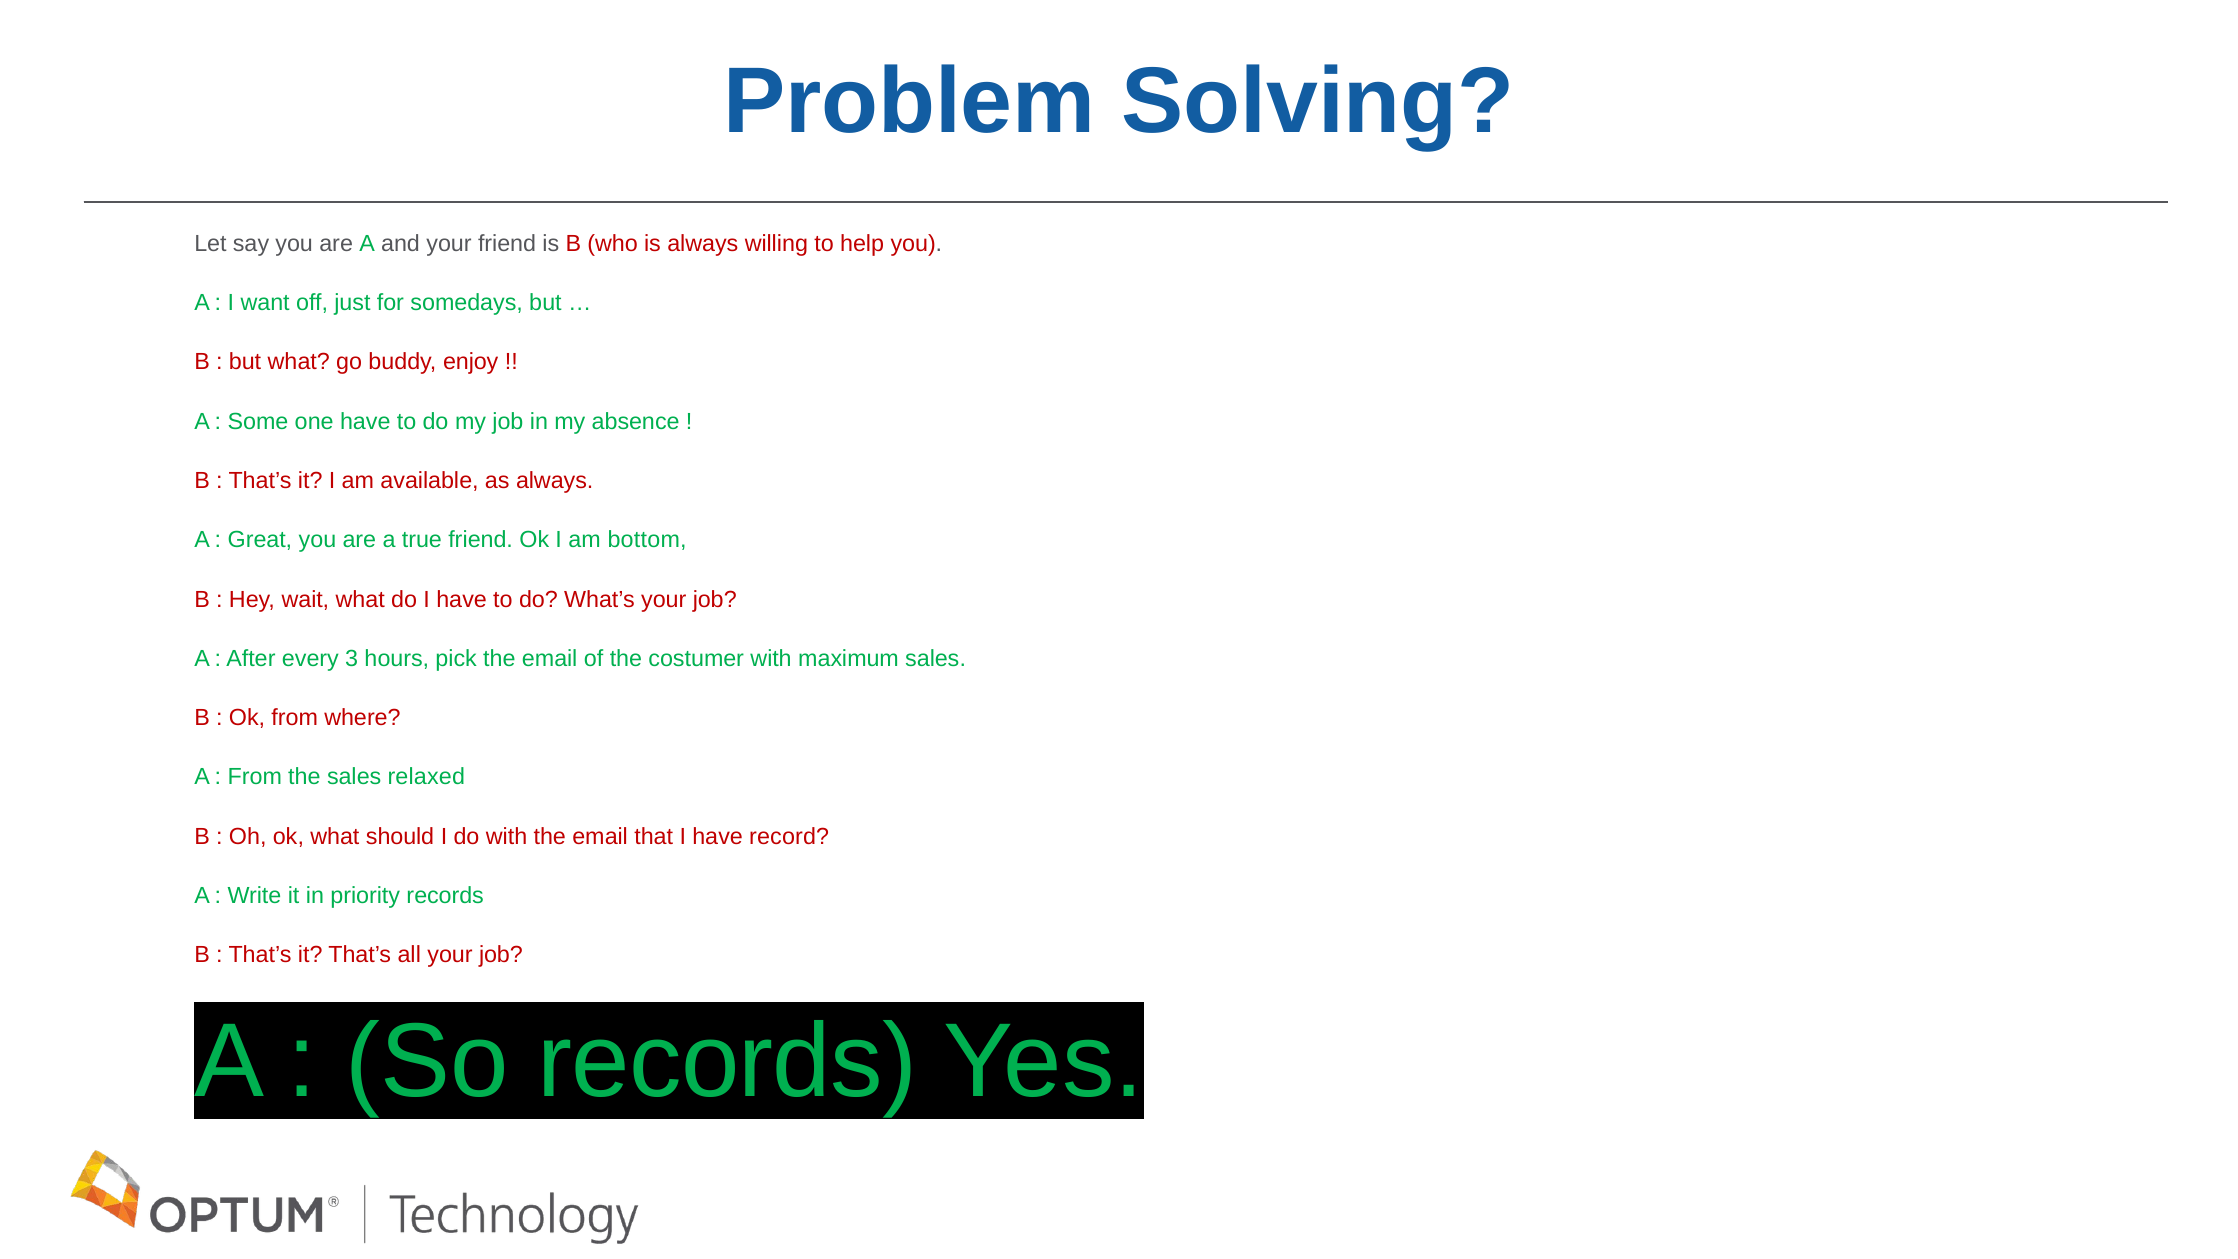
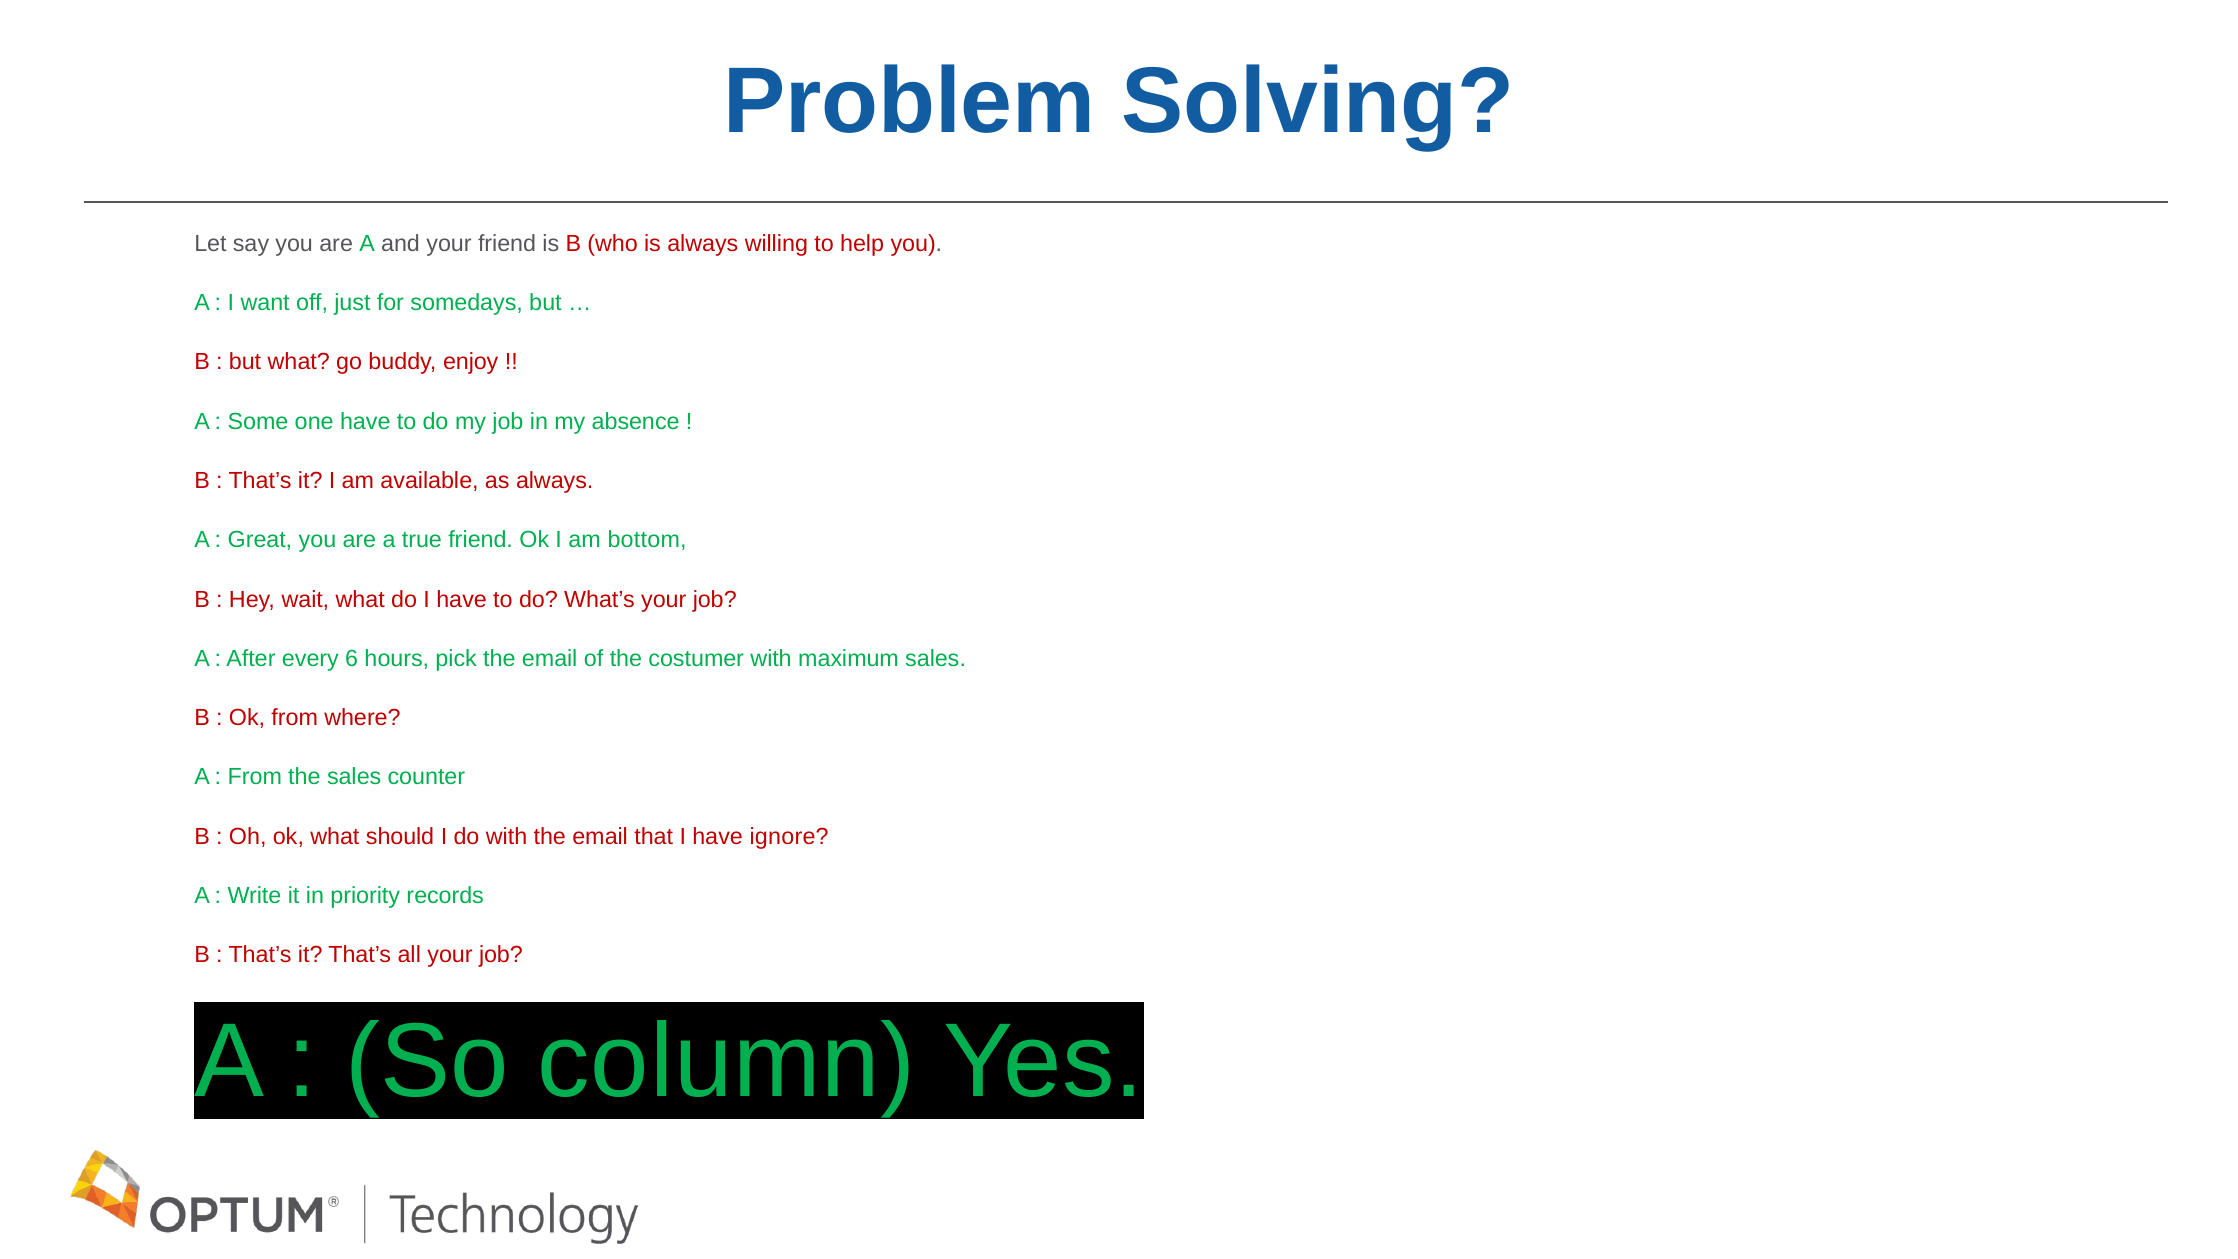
3: 3 -> 6 (352, 659)
relaxed: relaxed -> counter (426, 777)
record: record -> ignore (789, 836)
So records: records -> column (727, 1062)
